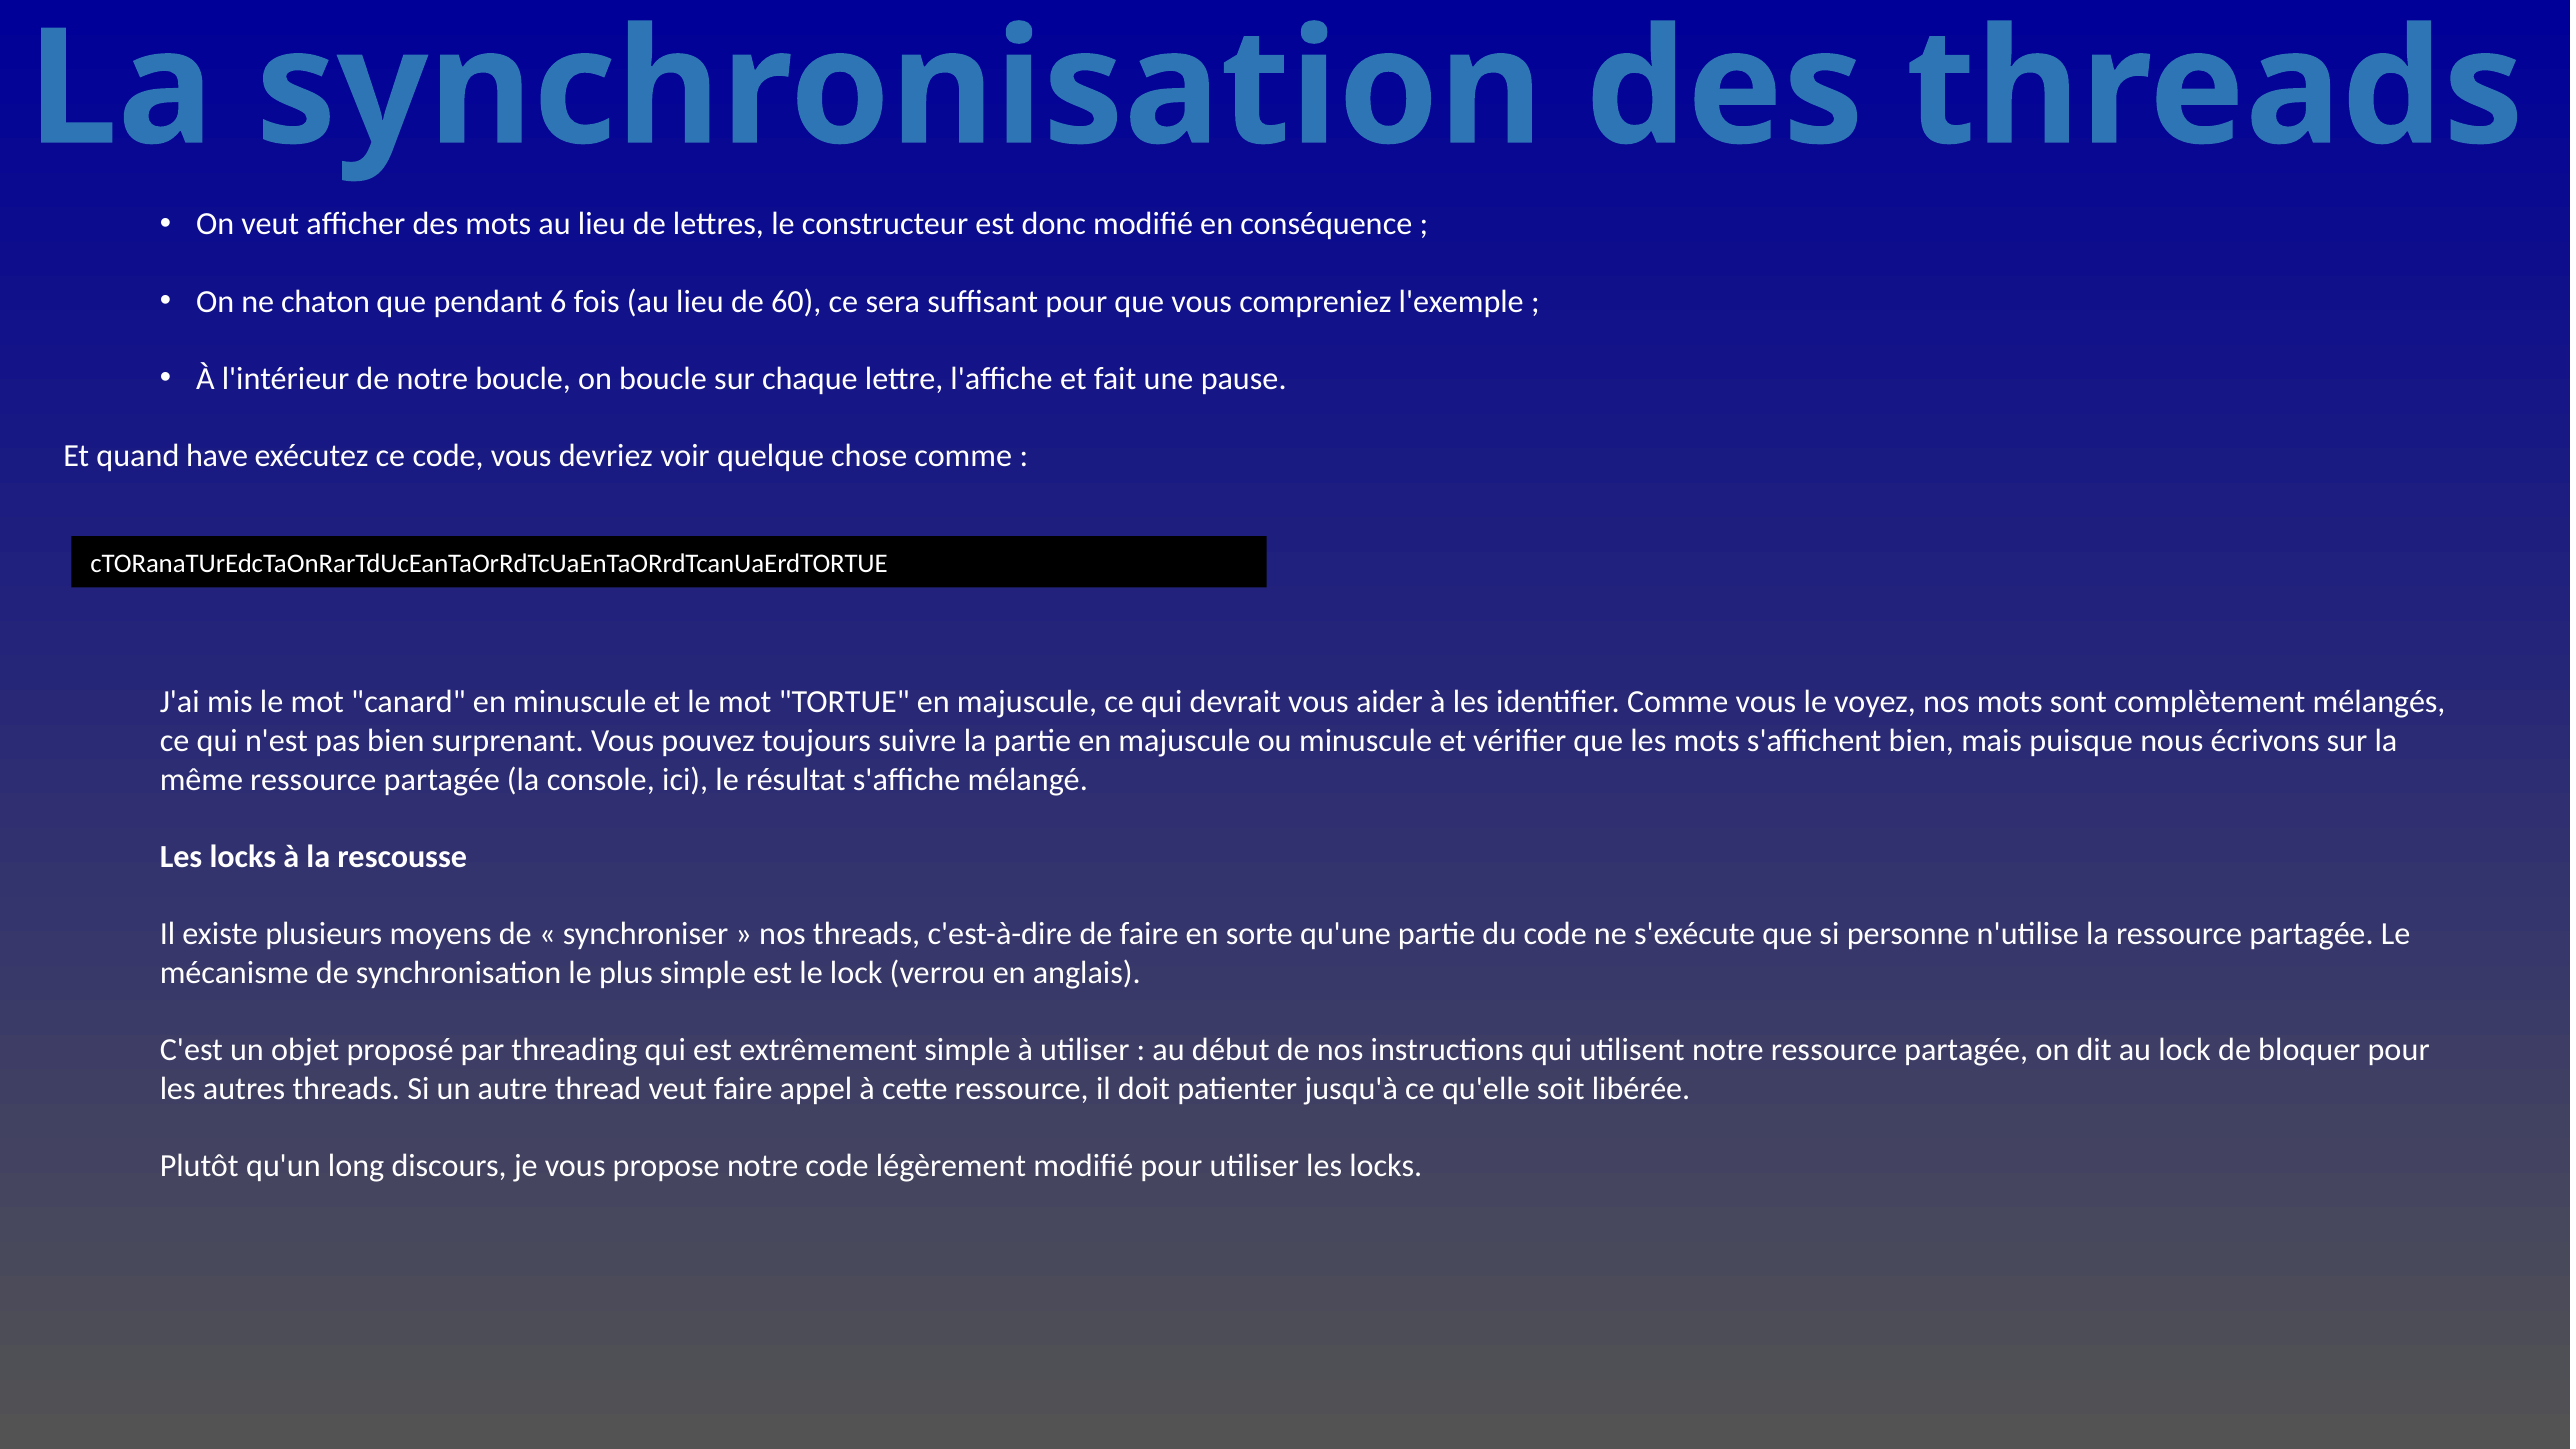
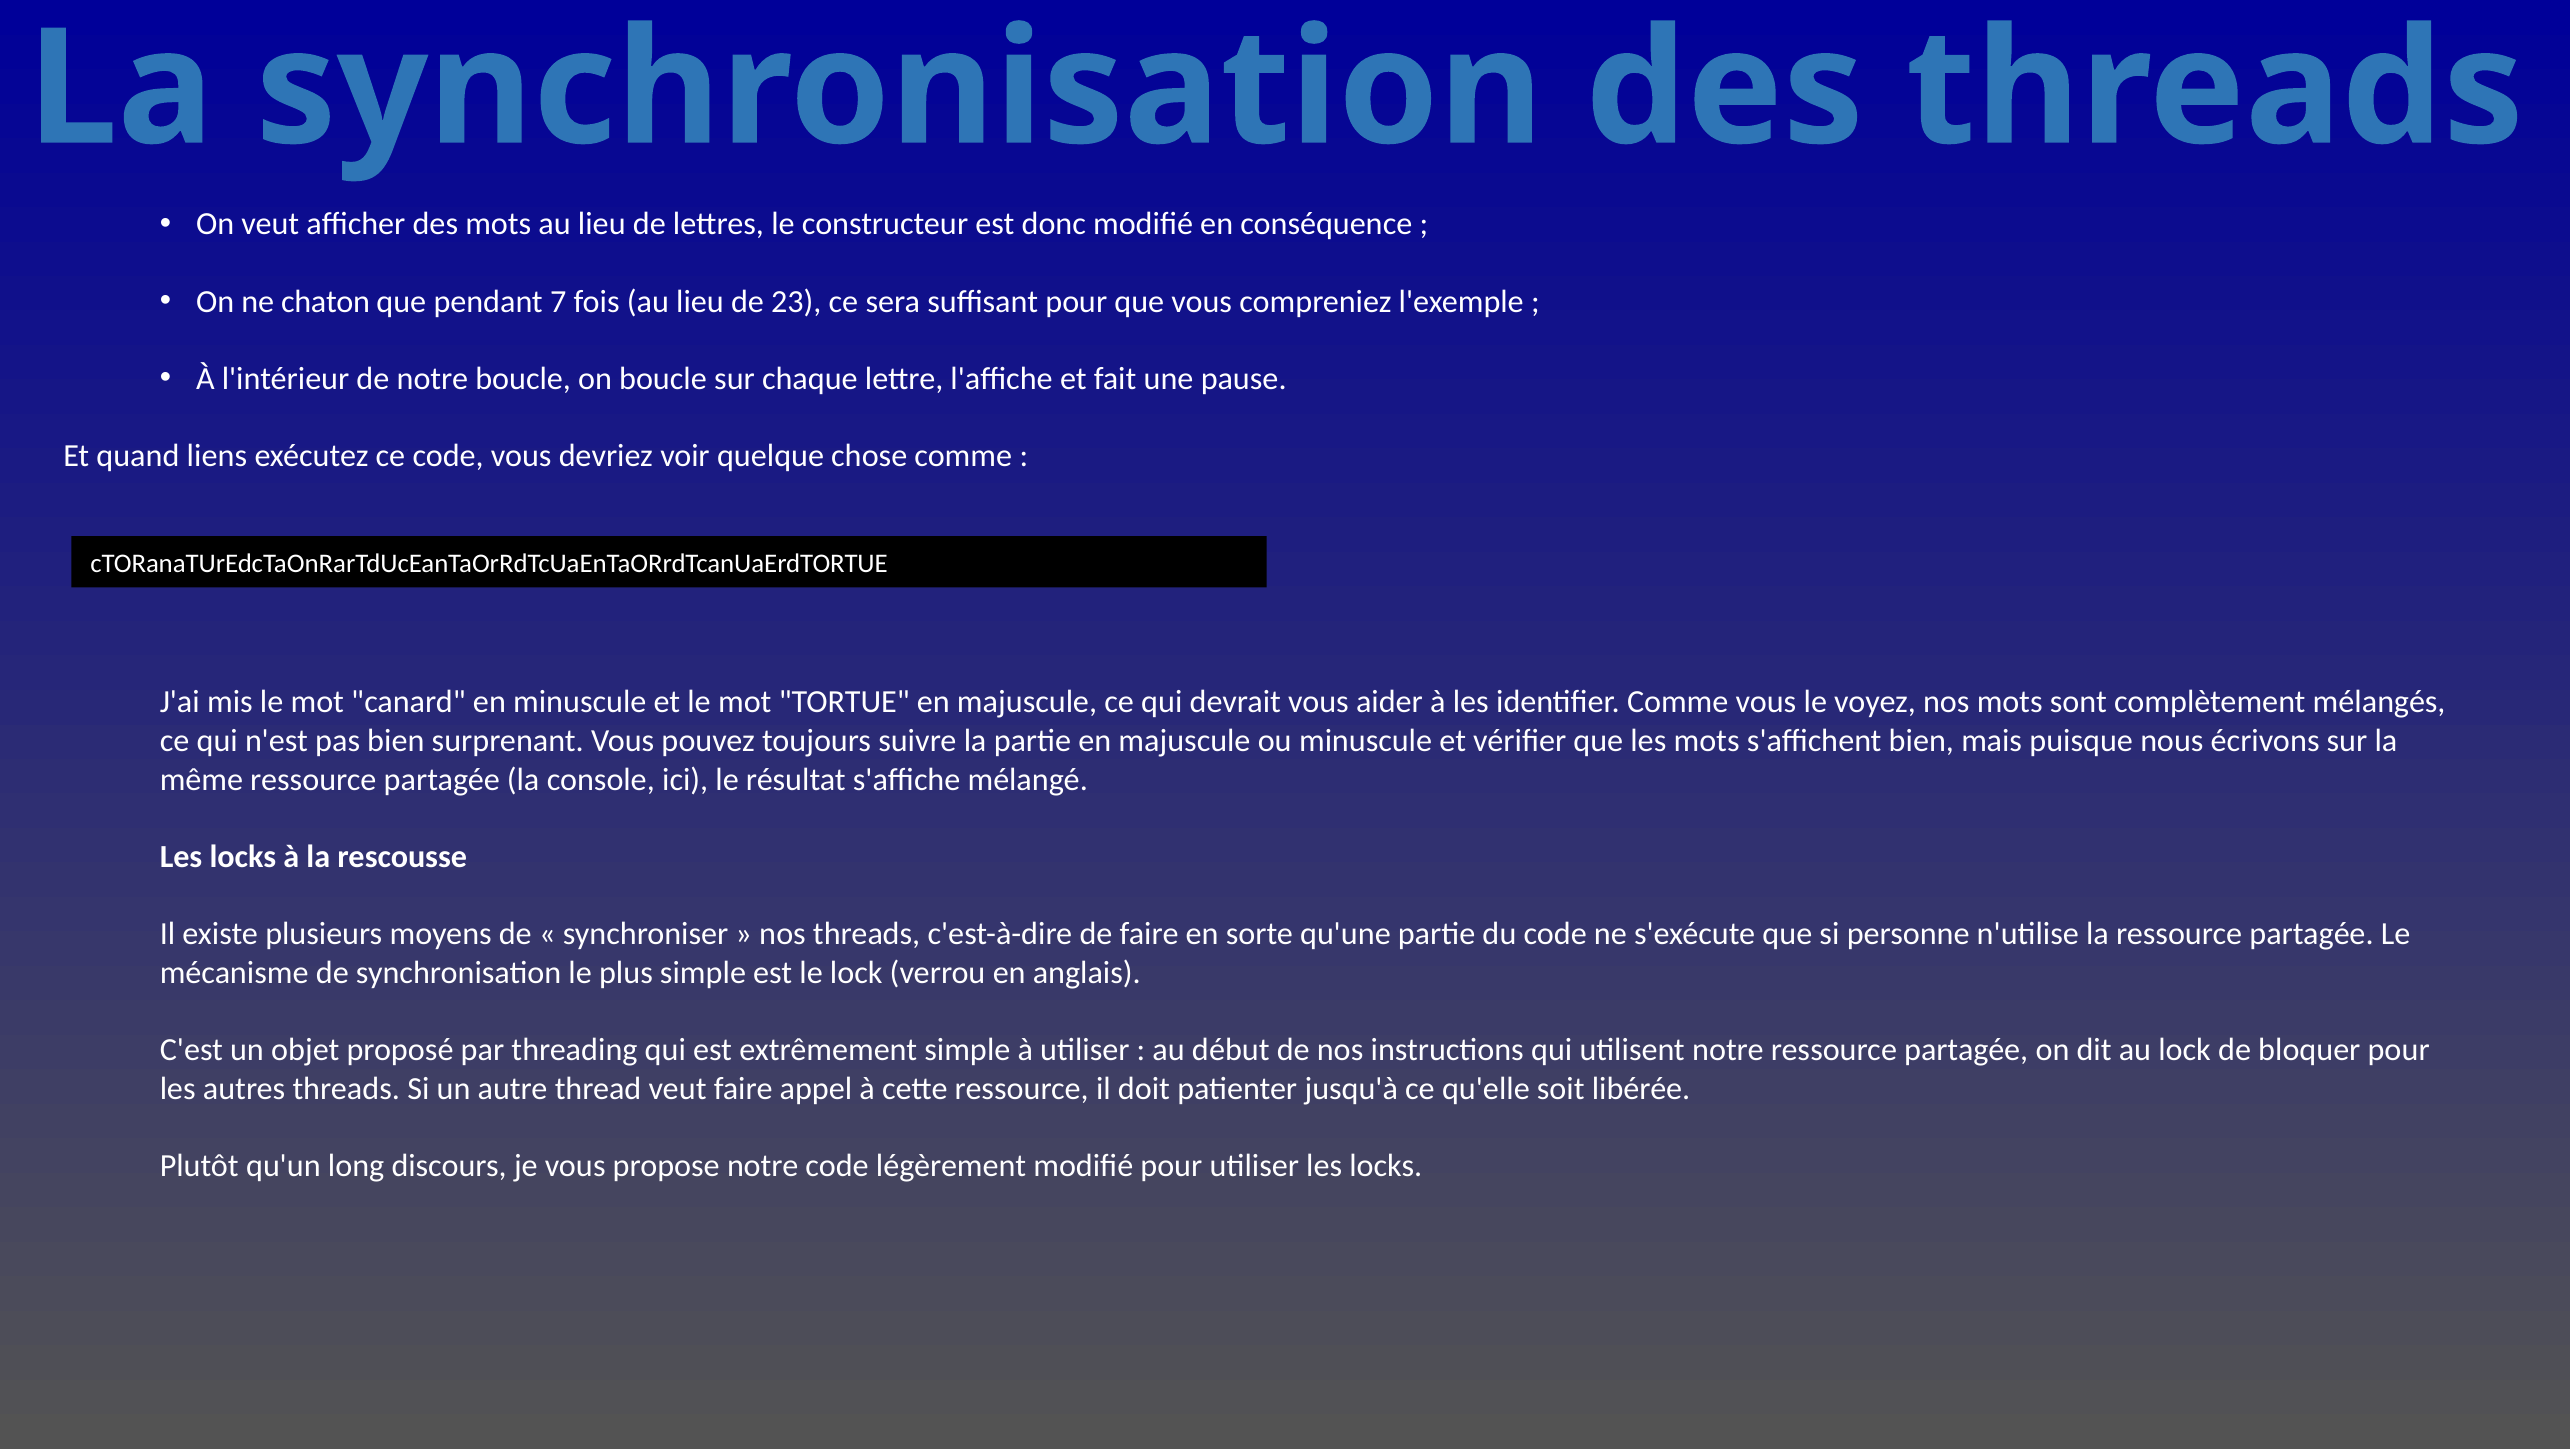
6: 6 -> 7 (558, 301)
60: 60 -> 23 (796, 301)
have: have -> liens (217, 456)
